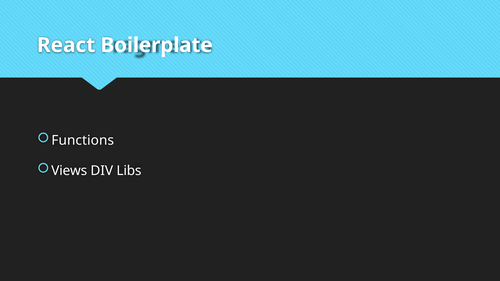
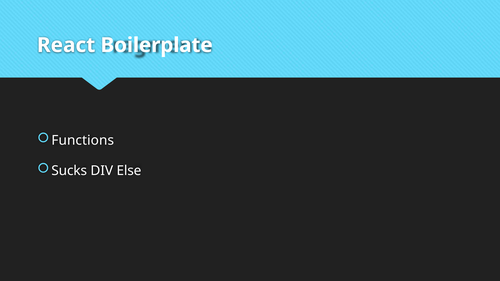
Views: Views -> Sucks (69, 171)
Libs: Libs -> Else (129, 171)
